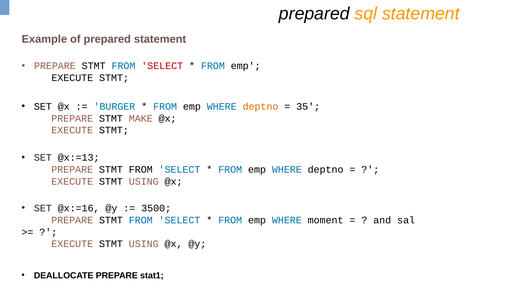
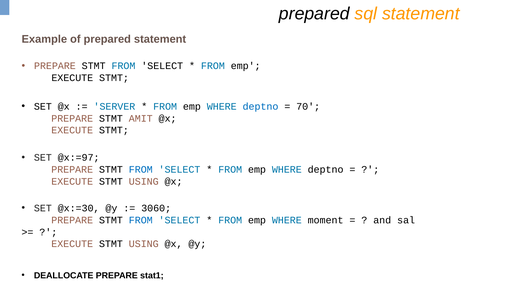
SELECT colour: red -> black (162, 66)
BURGER: BURGER -> SERVER (114, 107)
deptno colour: orange -> blue (261, 107)
35: 35 -> 70 (308, 107)
MAKE: MAKE -> AMIT (141, 118)
@x:=13: @x:=13 -> @x:=97 (79, 158)
FROM colour: black -> blue (141, 170)
@x:=16: @x:=16 -> @x:=30 (79, 208)
3500: 3500 -> 3060 (156, 208)
